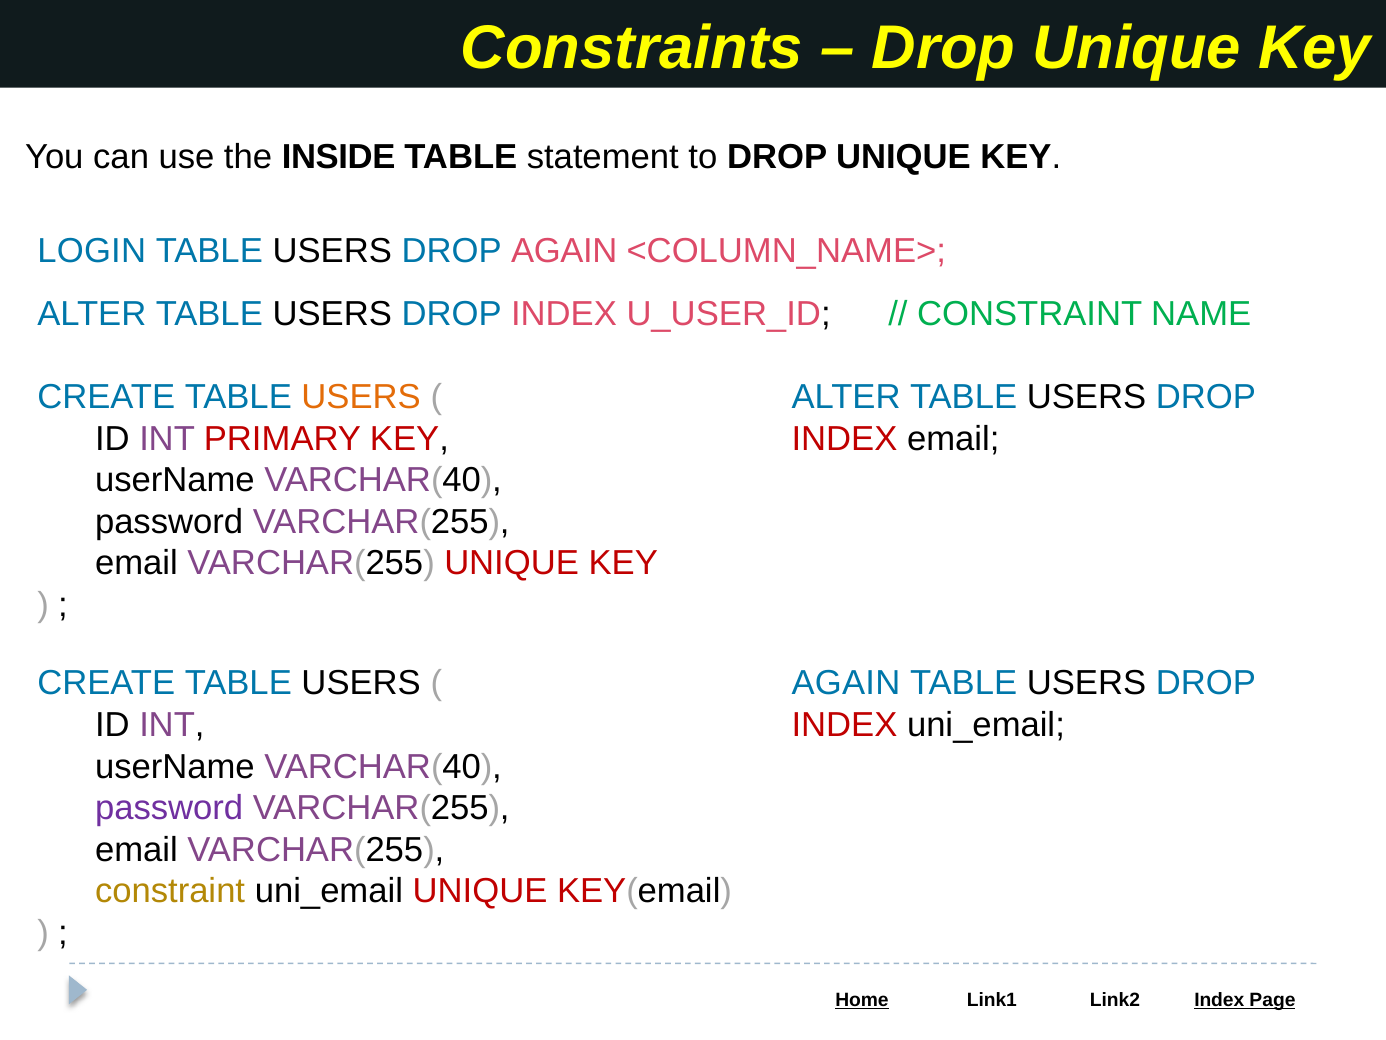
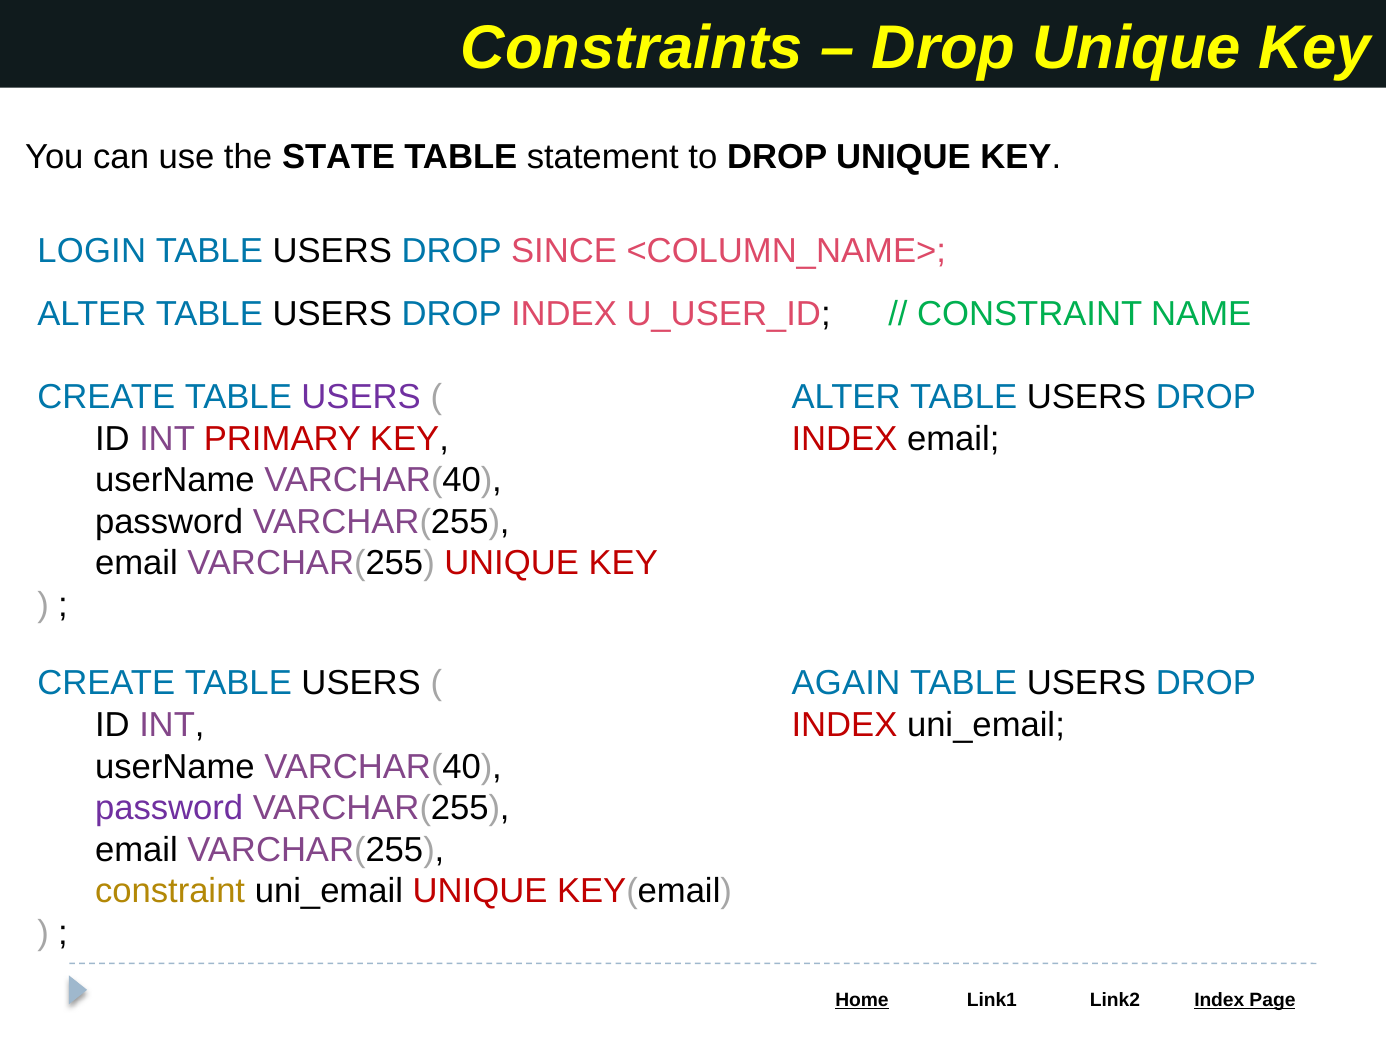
INSIDE: INSIDE -> STATE (339, 157)
DROP AGAIN: AGAIN -> SINCE (564, 251)
USERS colour: orange -> purple (361, 397)
